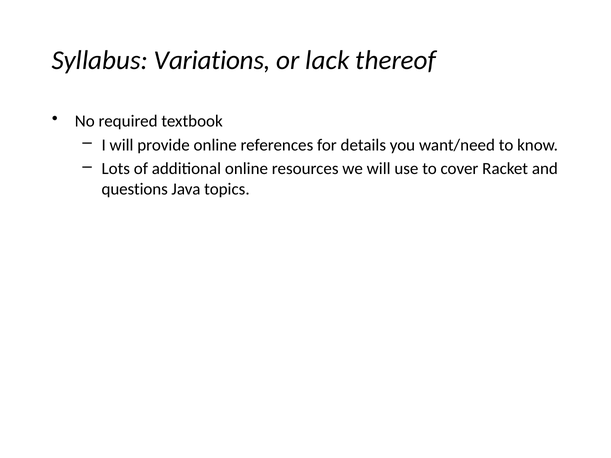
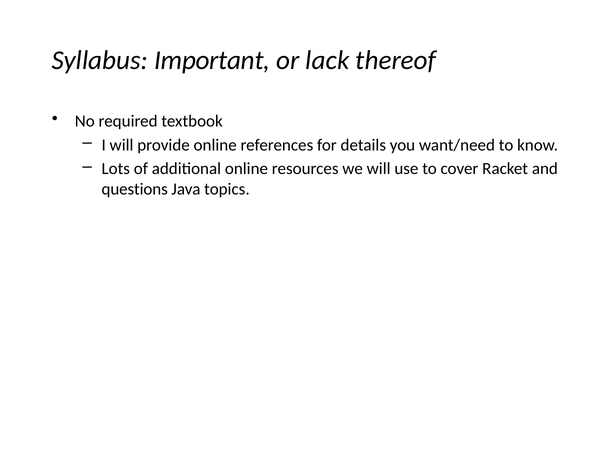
Variations: Variations -> Important (212, 60)
